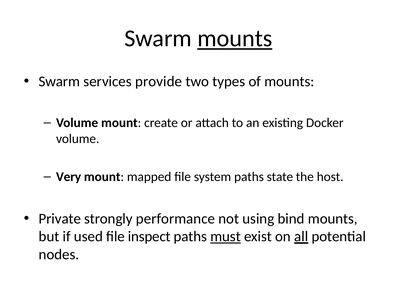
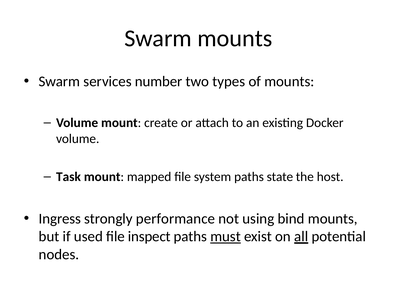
mounts underline: present -> none (235, 38)
provide: provide -> number (159, 81)
Very: Very -> Task (68, 177)
Private: Private -> Ingress (60, 218)
